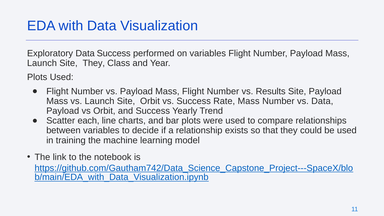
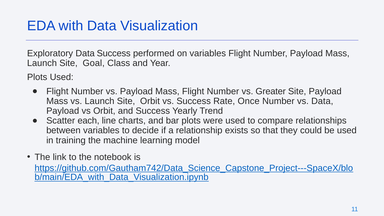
Site They: They -> Goal (94, 63)
Results: Results -> Greater (271, 91)
Rate Mass: Mass -> Once (249, 101)
